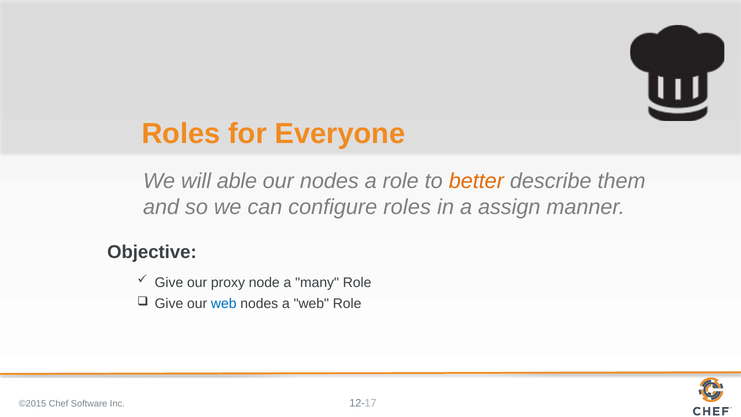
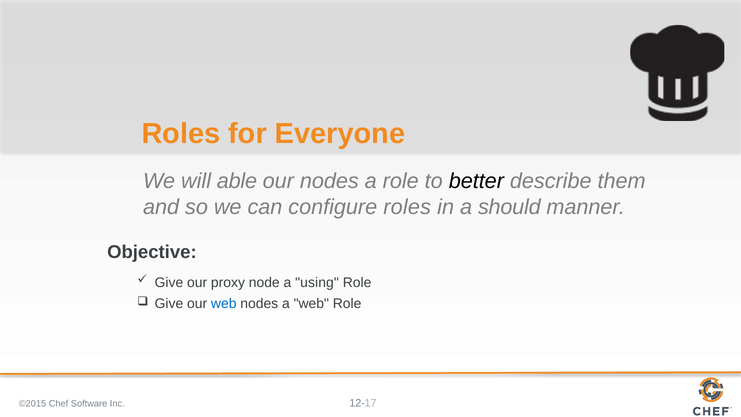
better colour: orange -> black (476, 181)
assign: assign -> should (509, 207)
many: many -> using (317, 282)
